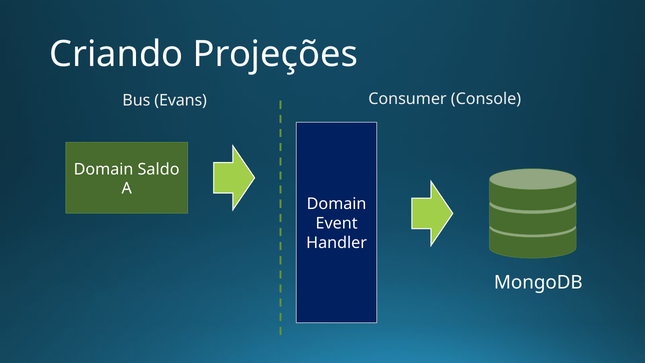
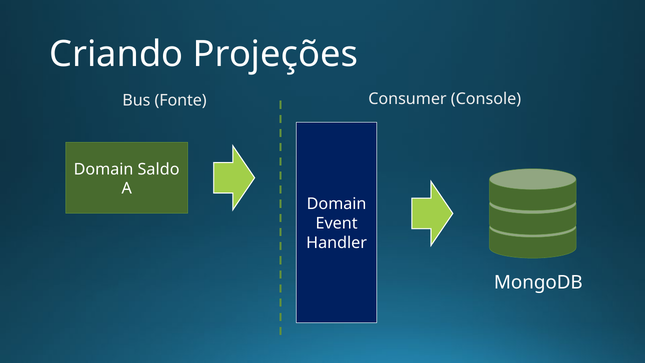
Evans: Evans -> Fonte (181, 101)
